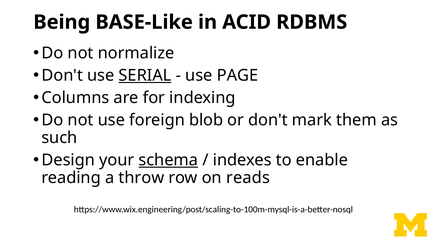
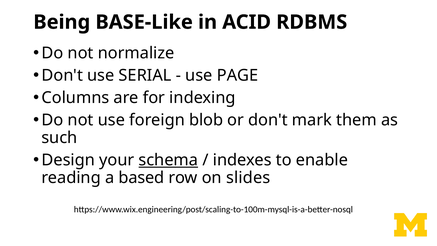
SERIAL underline: present -> none (145, 75)
throw: throw -> based (141, 178)
reads: reads -> slides (248, 178)
